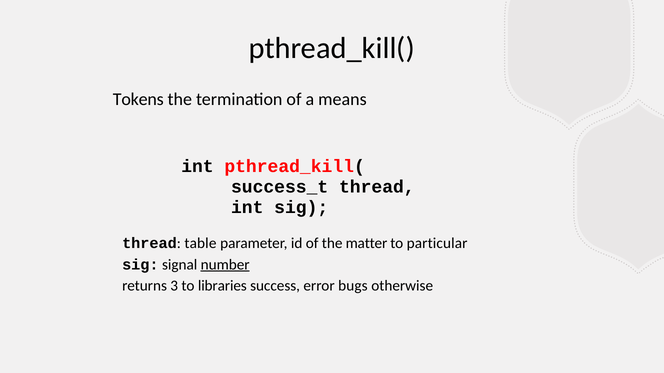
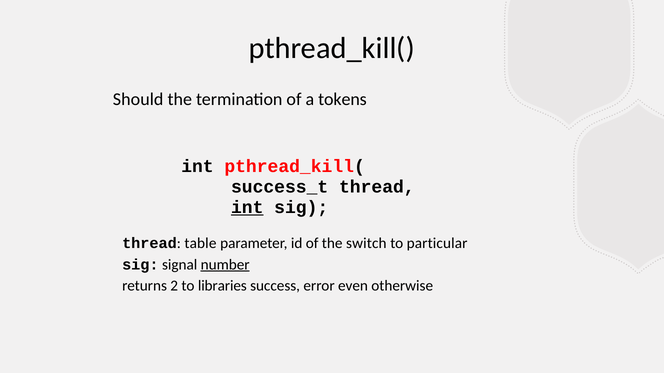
Tokens: Tokens -> Should (138, 99)
means: means -> tokens (342, 99)
int underline: none -> present (247, 208)
matter: matter -> switch (366, 244)
3: 3 -> 2 (174, 286)
bugs: bugs -> even (353, 286)
